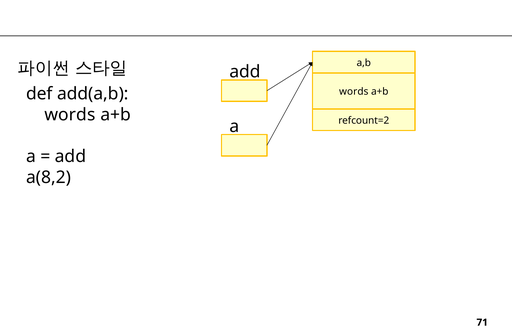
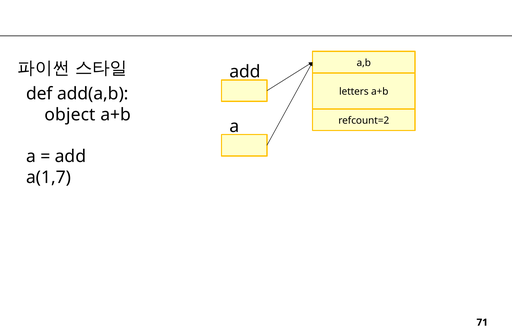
words: words -> letters (354, 92)
words: words -> object (70, 115)
a(8,2: a(8,2 -> a(1,7 (49, 178)
